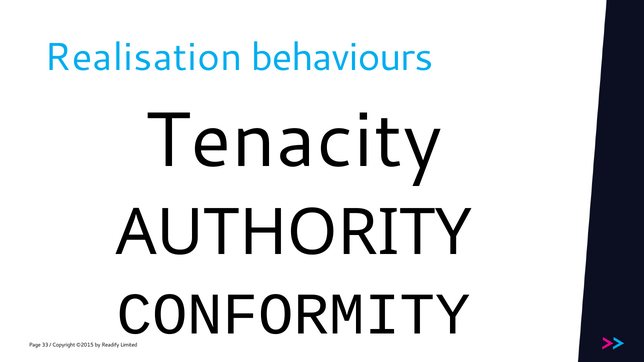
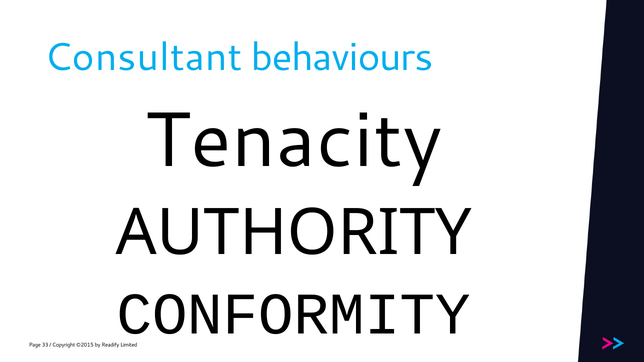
Realisation: Realisation -> Consultant (143, 57)
